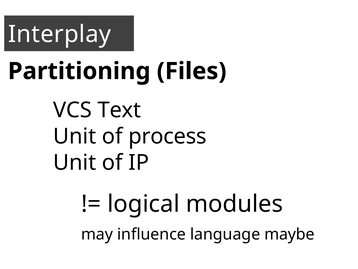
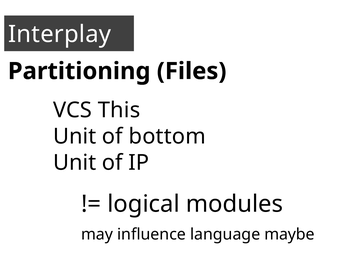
Text: Text -> This (119, 110)
process: process -> bottom (167, 136)
